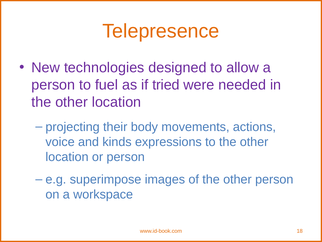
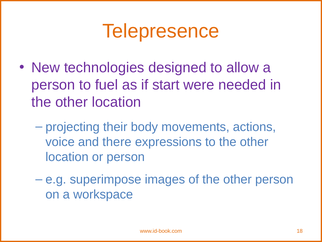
tried: tried -> start (166, 85)
kinds: kinds -> there (117, 142)
